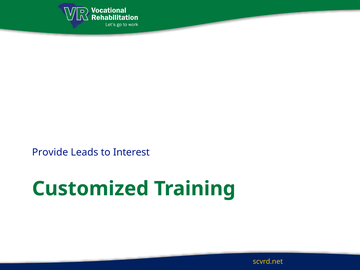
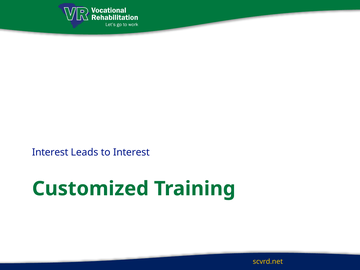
Provide: Provide -> Interest (50, 152)
